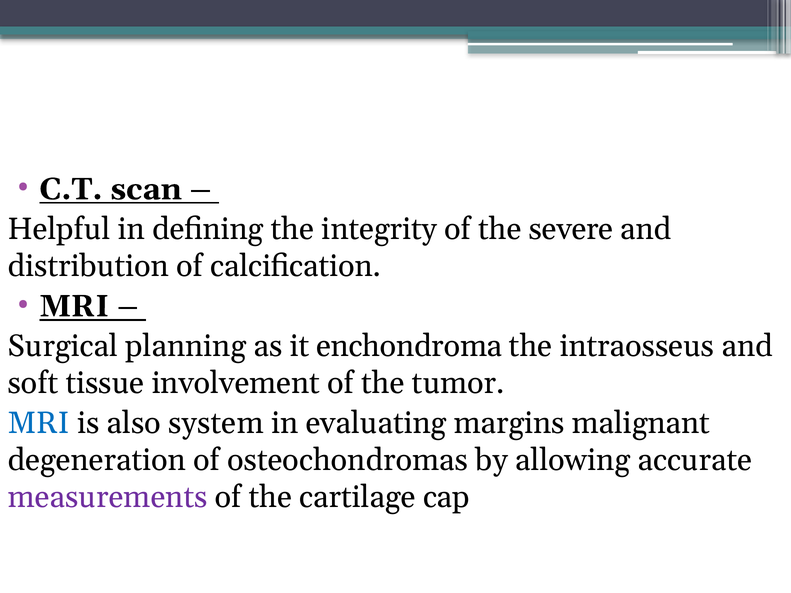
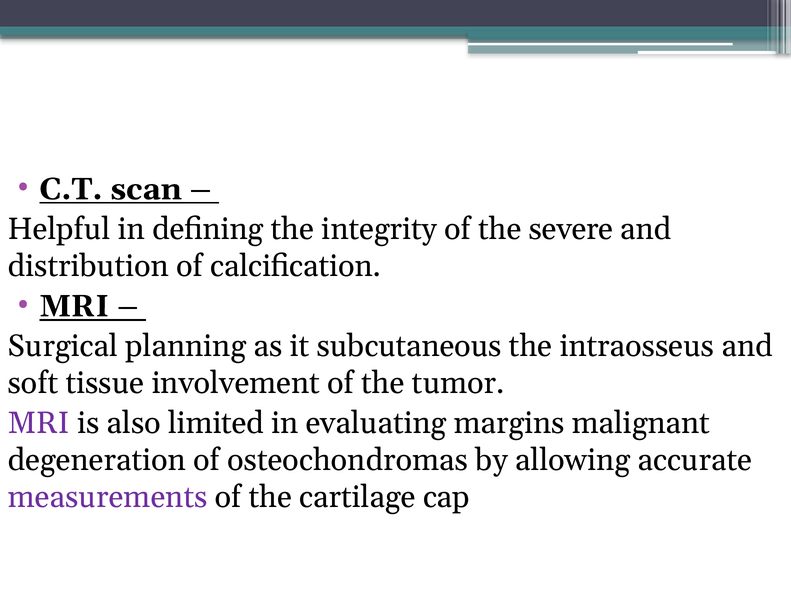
enchondroma: enchondroma -> subcutaneous (409, 346)
MRI colour: blue -> purple (39, 423)
system: system -> limited (216, 423)
